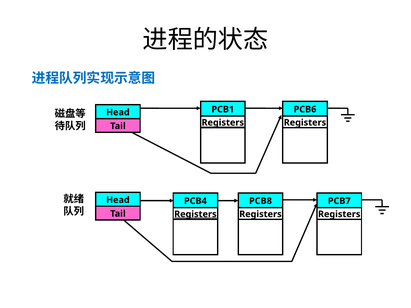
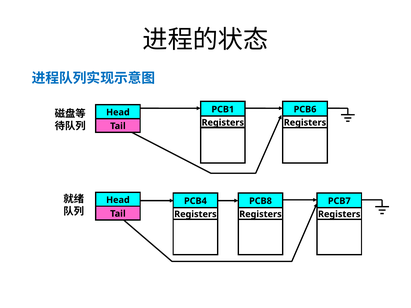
Registers underline: present -> none (195, 214)
